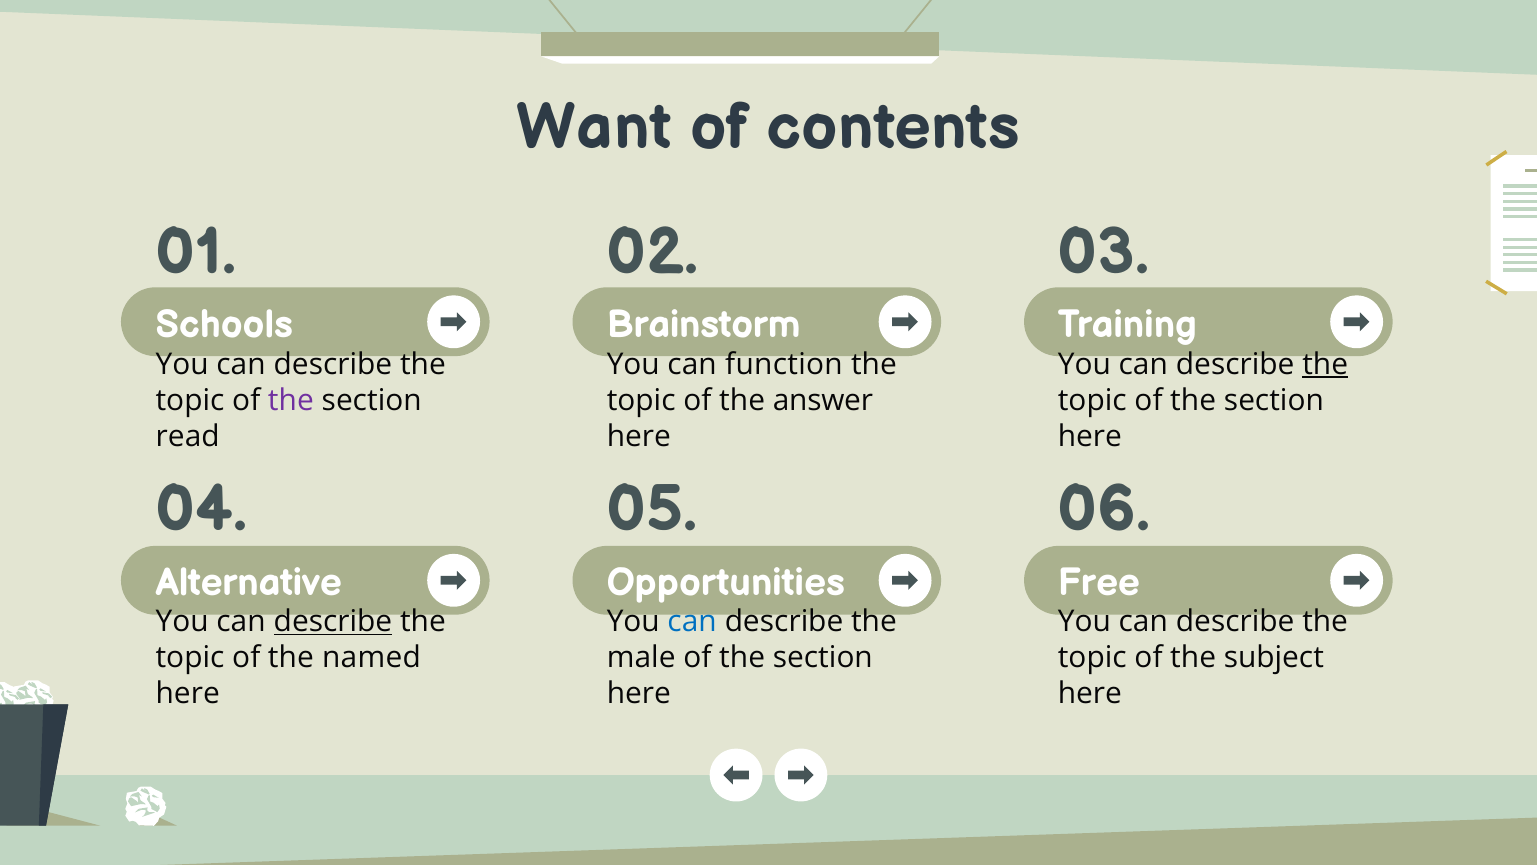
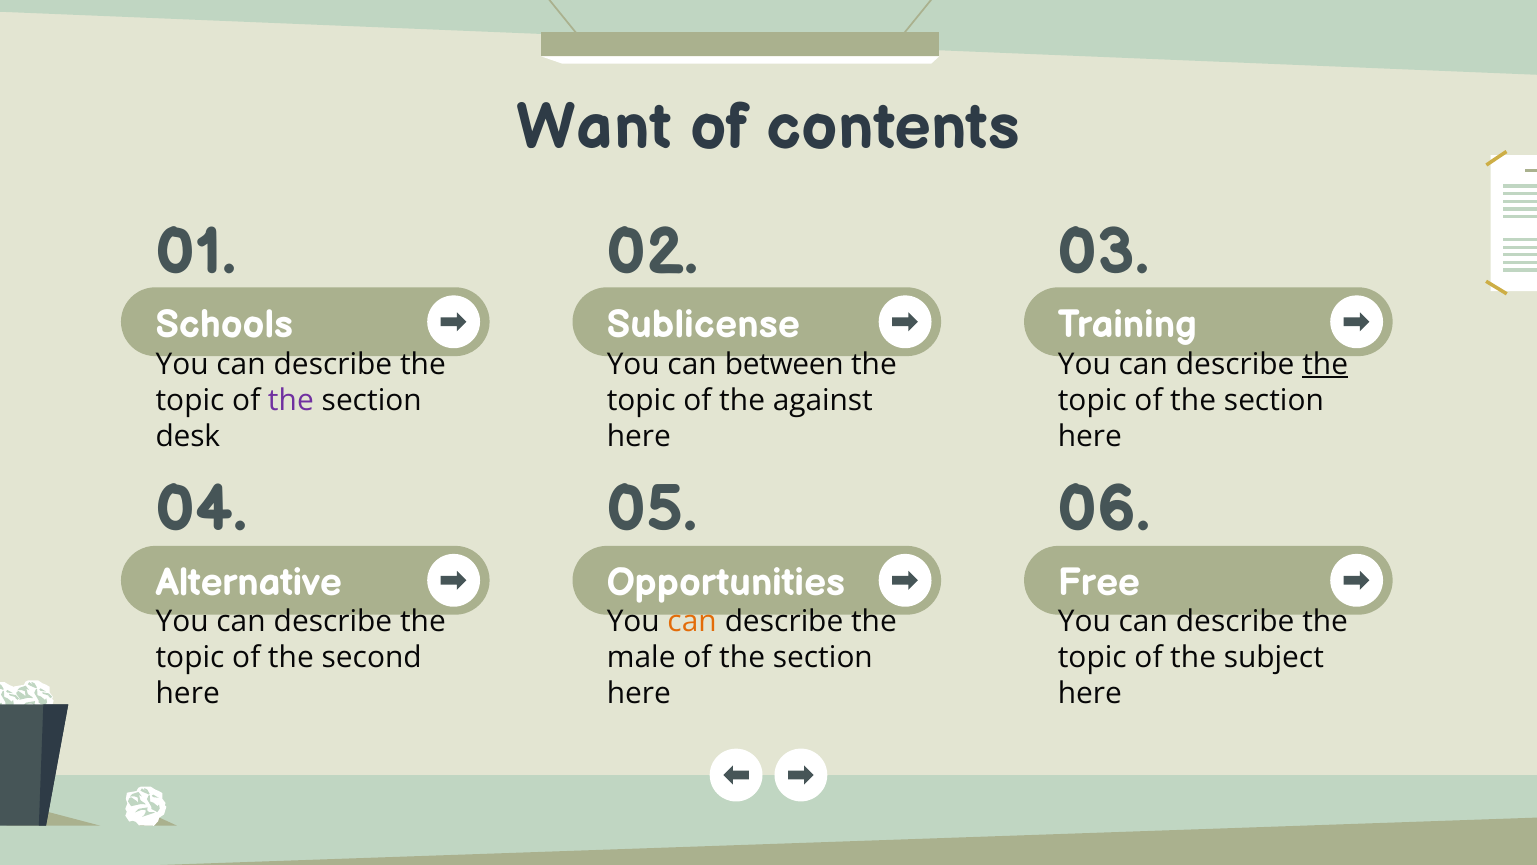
Brainstorm: Brainstorm -> Sublicense (703, 324)
function: function -> between (784, 364)
answer: answer -> against (823, 400)
read: read -> desk (188, 436)
describe underline: present -> none (333, 621)
can colour: blue -> orange (692, 621)
named: named -> second (372, 657)
